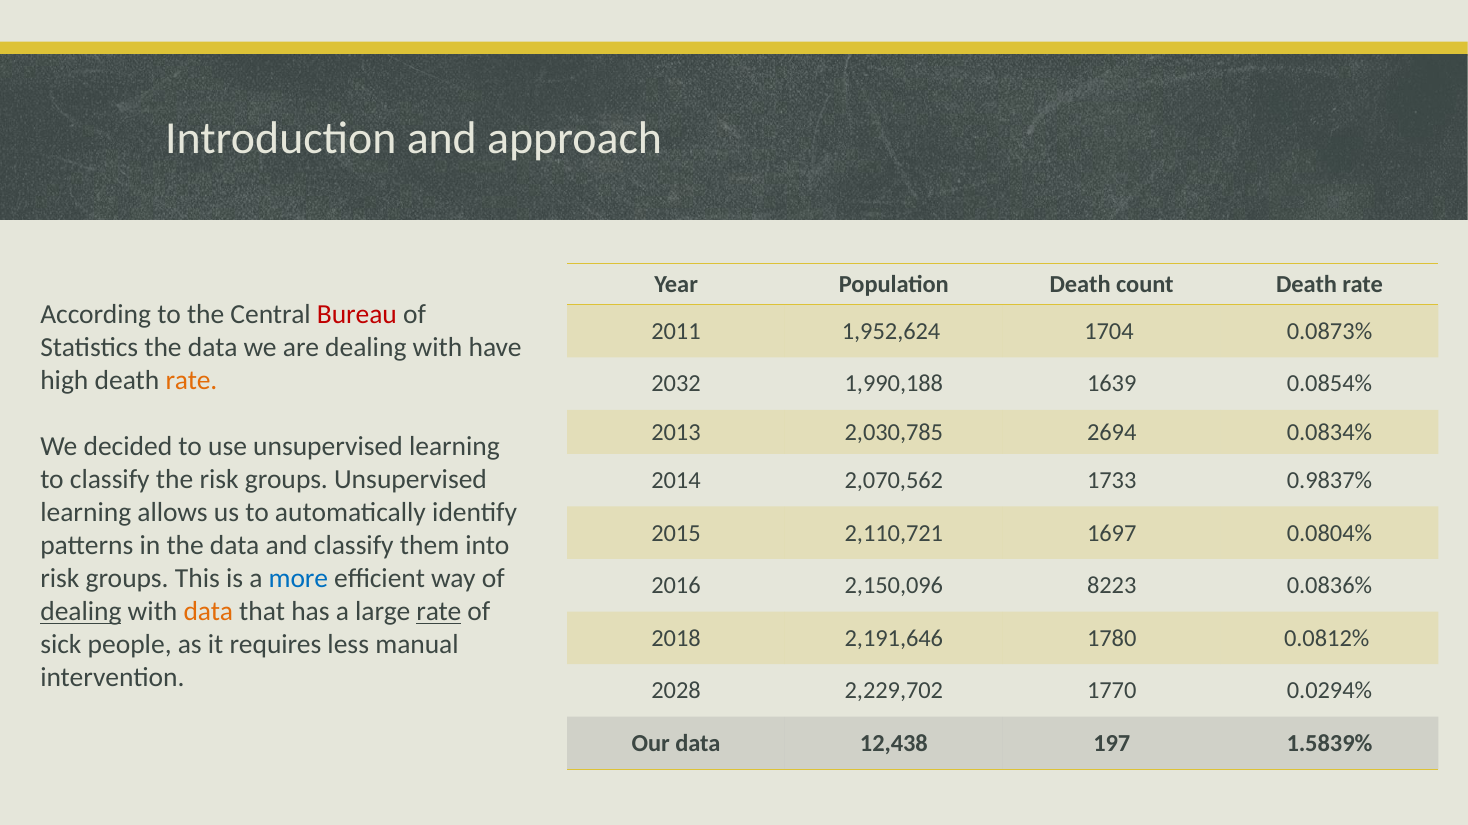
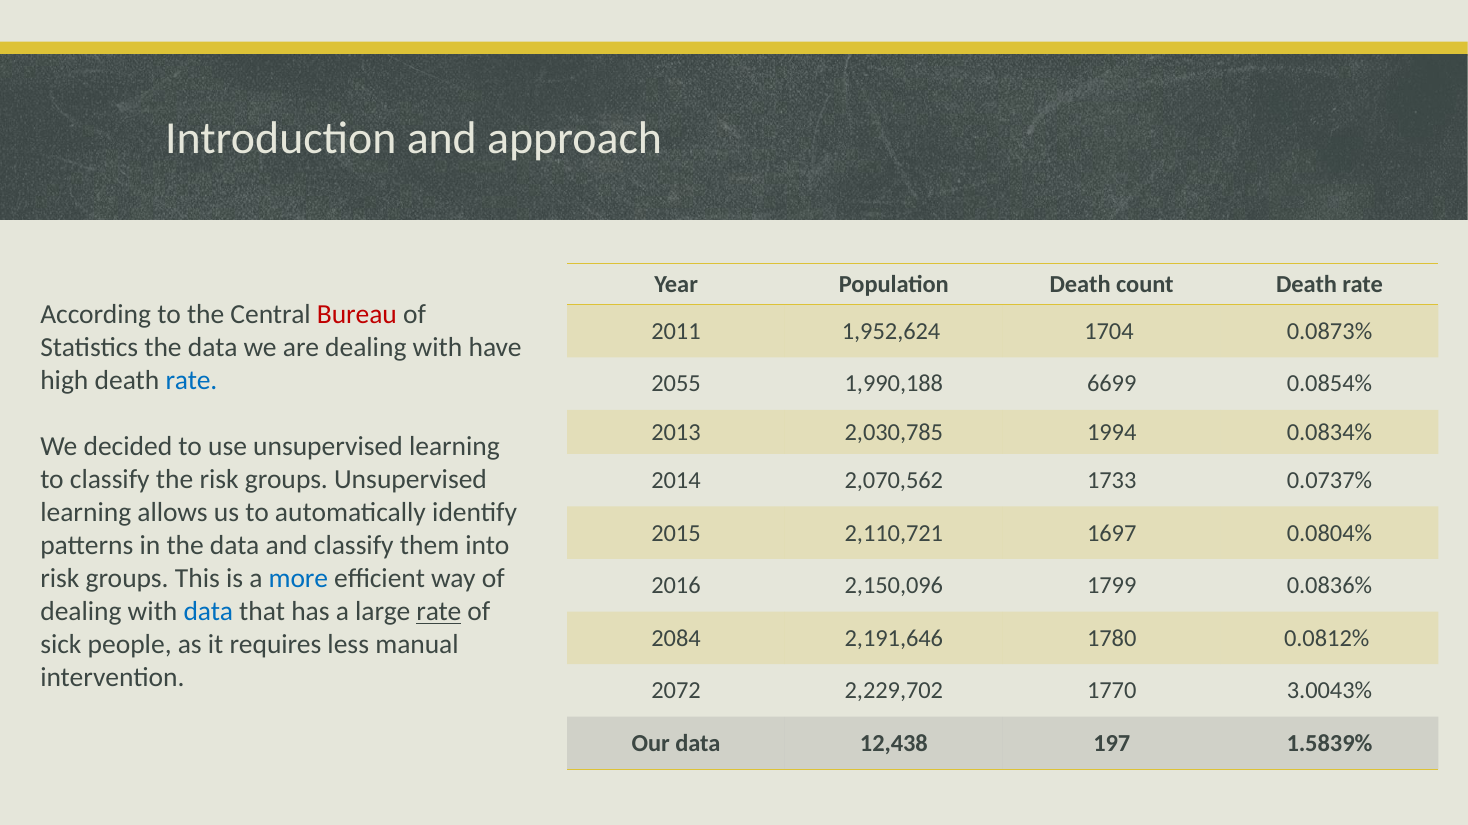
rate colour: orange -> blue (191, 381)
2032: 2032 -> 2055 (676, 384)
1639: 1639 -> 6699 (1112, 384)
2694: 2694 -> 1994 (1112, 433)
0.9837%: 0.9837% -> 0.0737% (1329, 481)
8223: 8223 -> 1799 (1112, 586)
dealing underline: present -> none (81, 612)
data colour: orange -> blue (208, 612)
2018: 2018 -> 2084 (676, 639)
2028: 2028 -> 2072 (676, 691)
0.0294%: 0.0294% -> 3.0043% (1329, 691)
